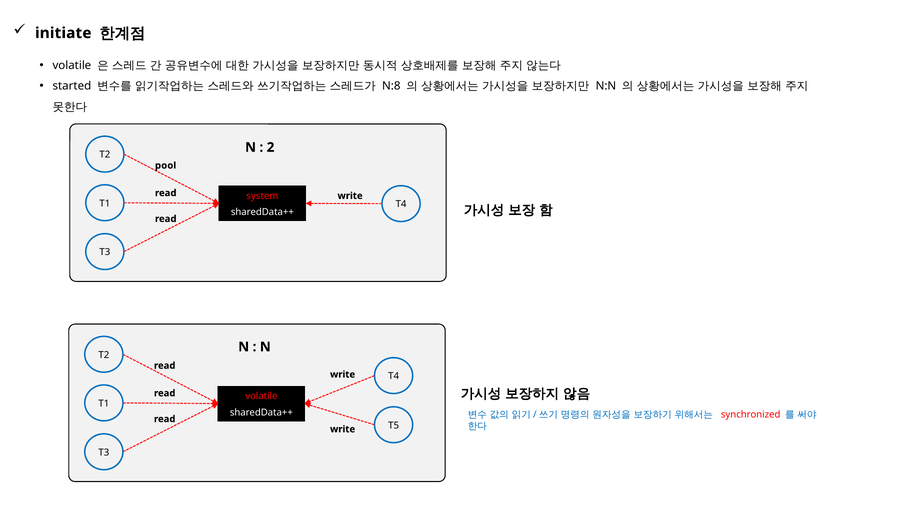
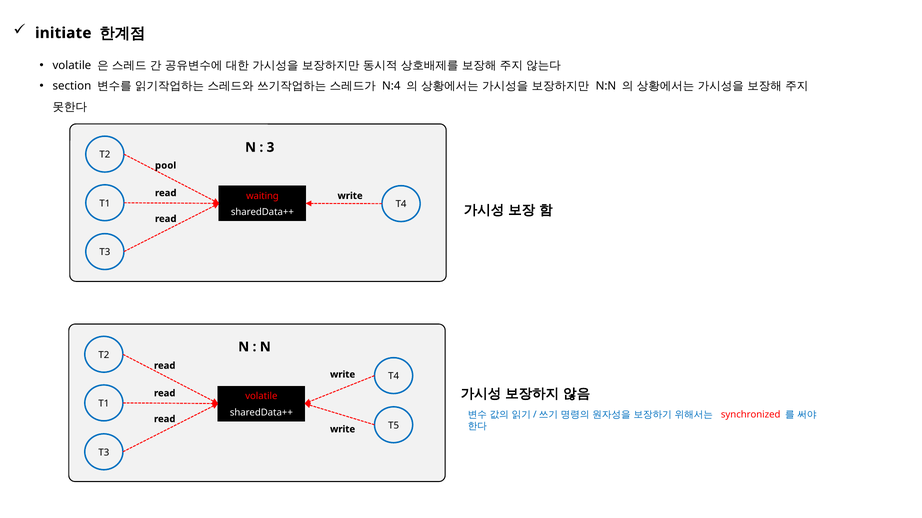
started: started -> section (72, 86)
N:8: N:8 -> N:4 (391, 86)
2: 2 -> 3 (271, 148)
system: system -> waiting (262, 196)
